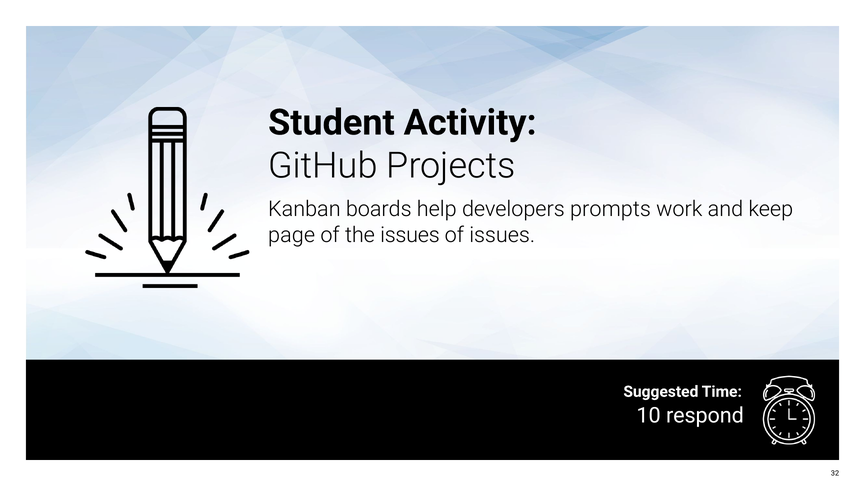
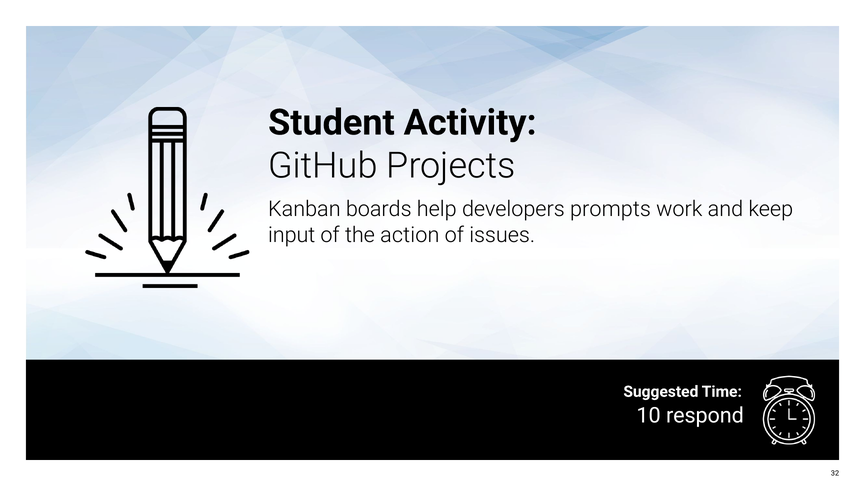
page: page -> input (292, 235)
the issues: issues -> action (410, 235)
